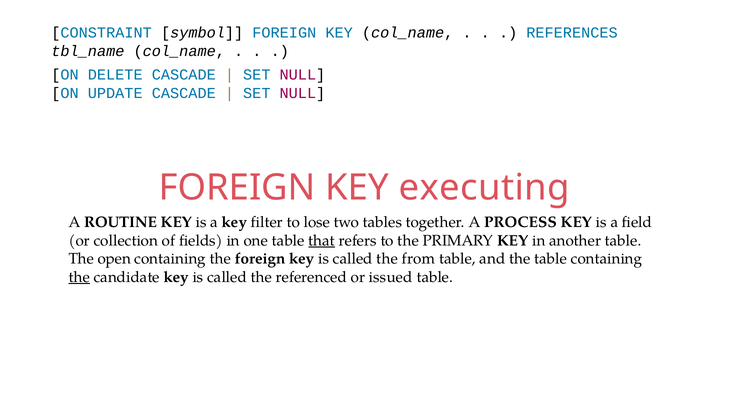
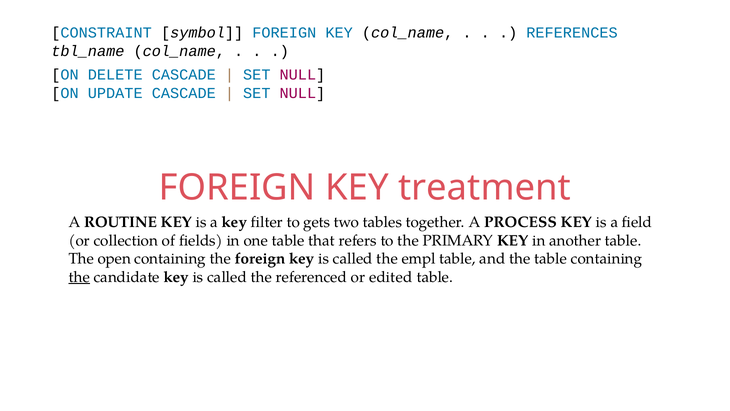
executing: executing -> treatment (485, 188)
lose: lose -> gets (317, 222)
that underline: present -> none (322, 240)
from: from -> empl (419, 259)
issued: issued -> edited (391, 277)
